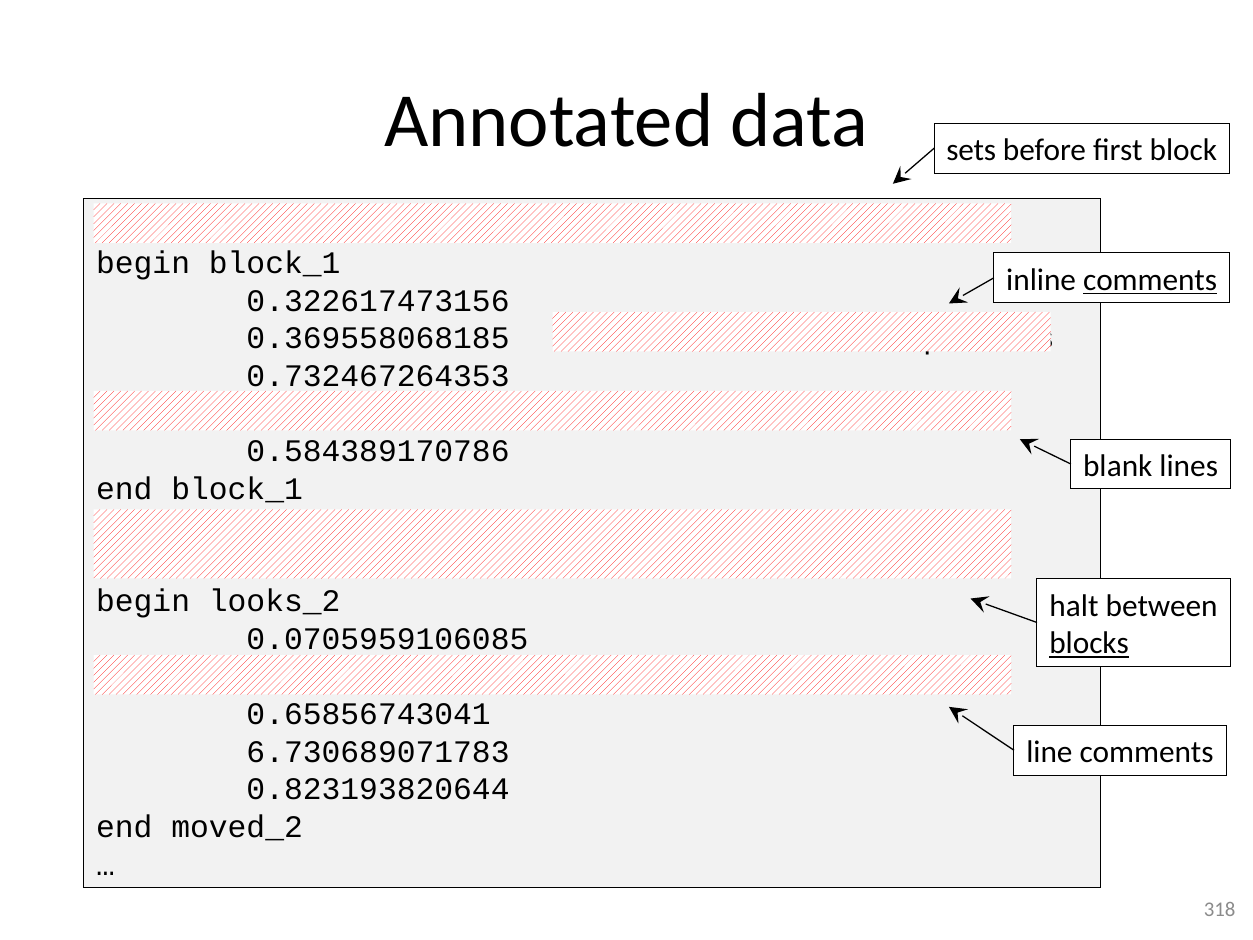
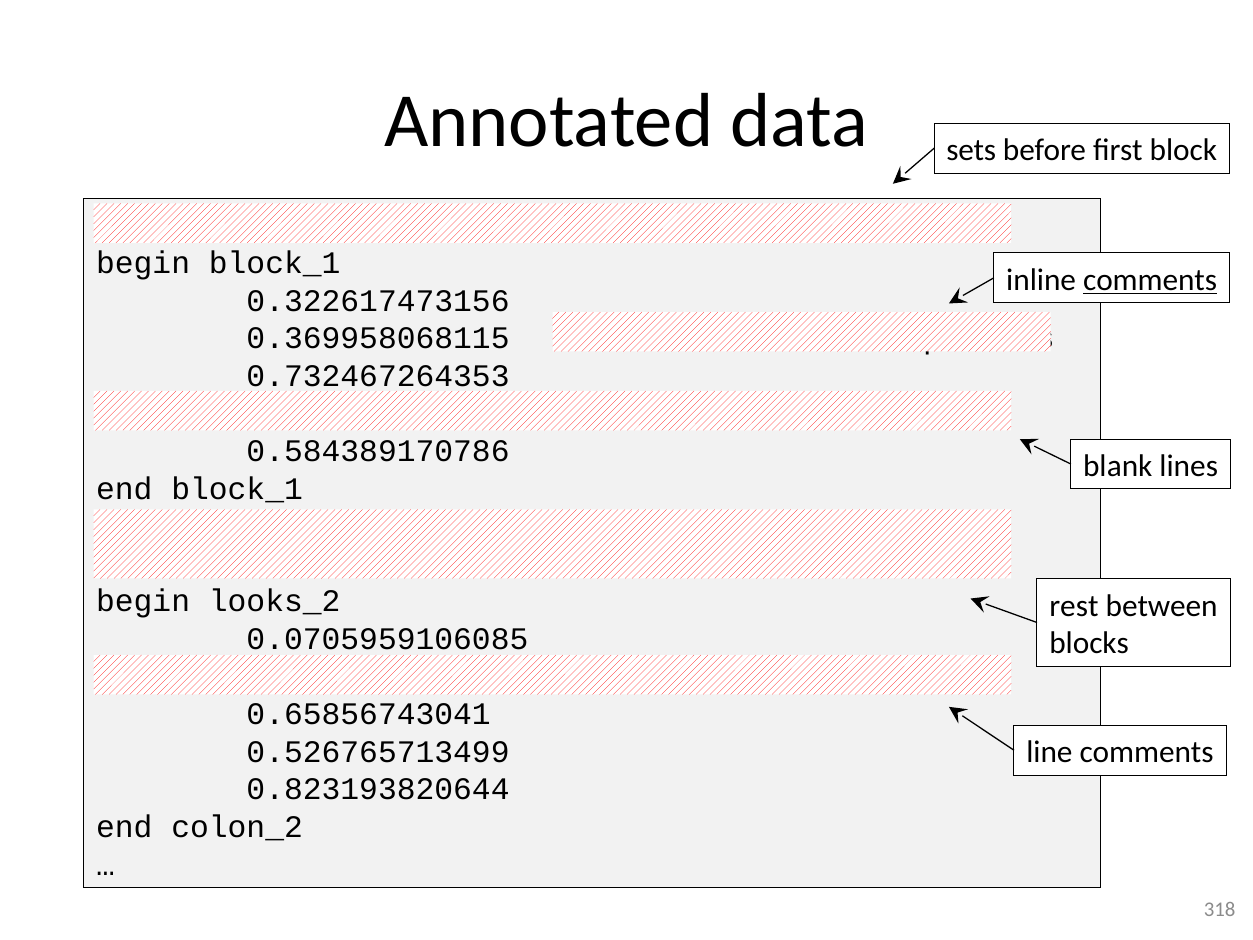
0.369558068185: 0.369558068185 -> 0.369958068115 (378, 338)
halt: halt -> rest (1074, 606)
blocks underline: present -> none (1089, 643)
6.730689071783: 6.730689071783 -> 0.526765713499 (378, 752)
moved_2: moved_2 -> colon_2 (237, 827)
